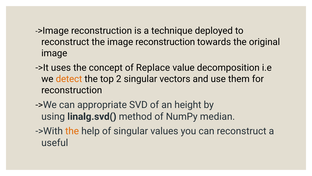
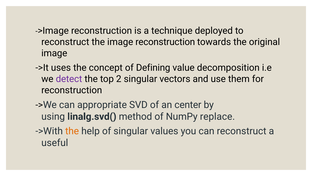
Replace: Replace -> Defining (153, 67)
detect colour: orange -> purple (69, 79)
height: height -> center (188, 105)
median: median -> replace (217, 116)
